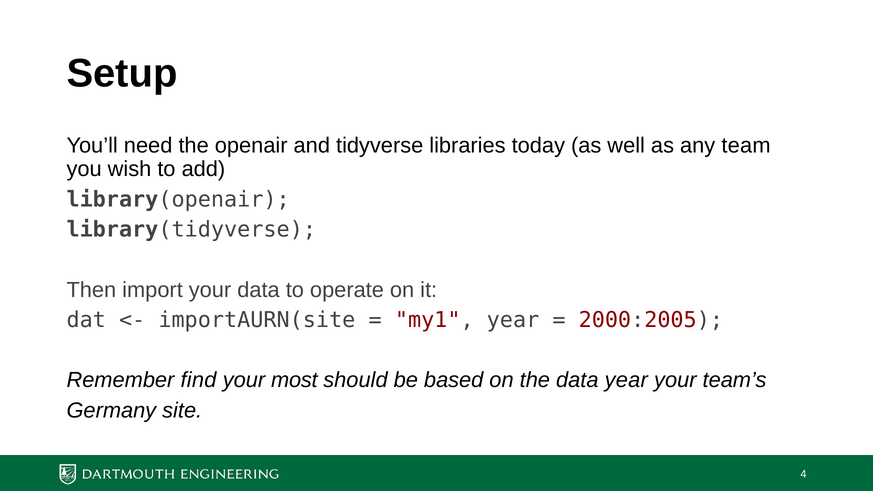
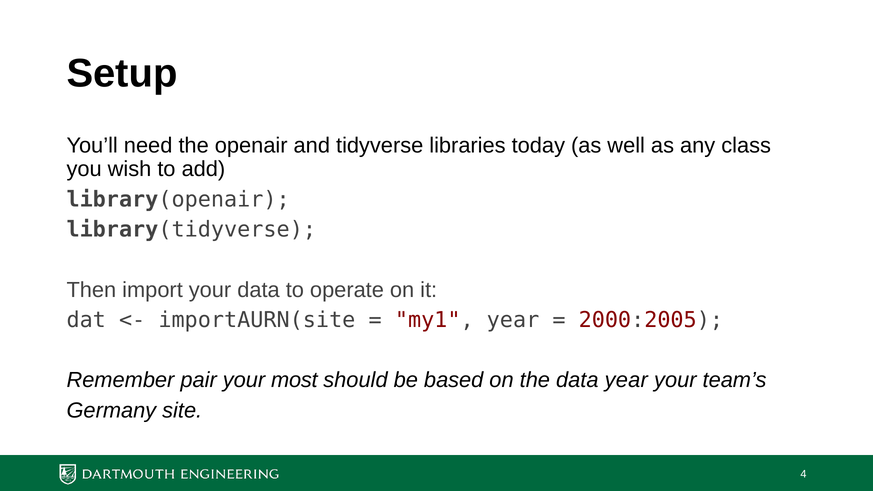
team: team -> class (746, 146)
find: find -> pair (199, 380)
